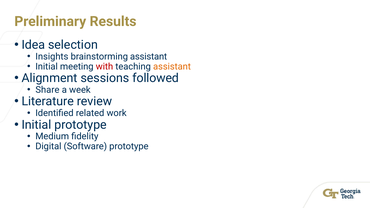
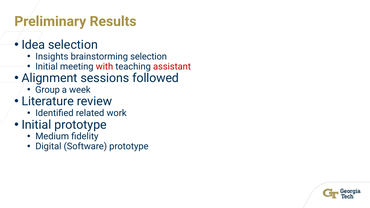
brainstorming assistant: assistant -> selection (149, 57)
assistant colour: orange -> red (172, 67)
Share: Share -> Group (48, 90)
